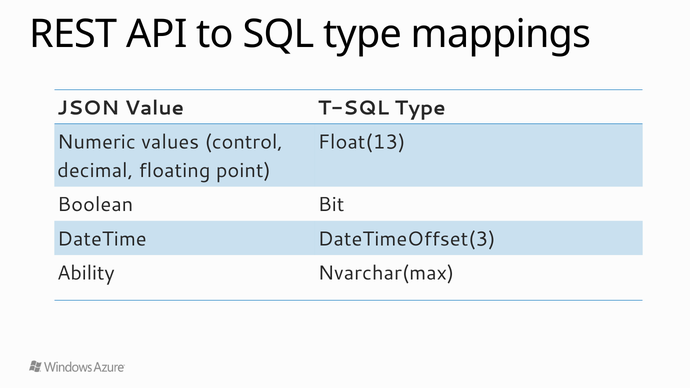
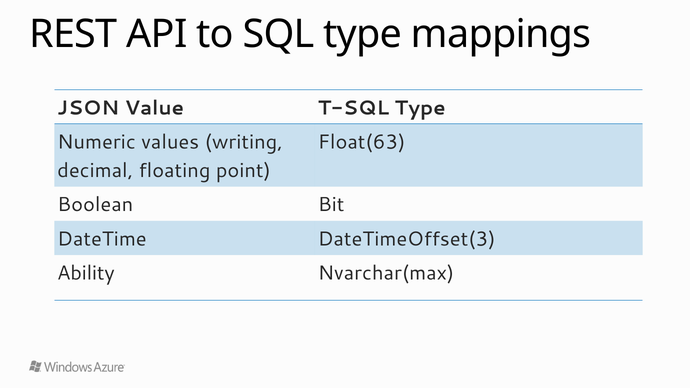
control: control -> writing (244, 142)
Float(13: Float(13 -> Float(63 (362, 142)
